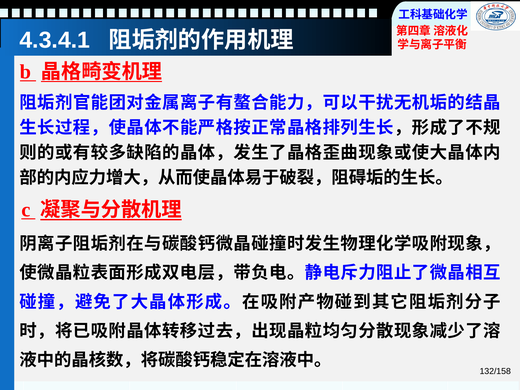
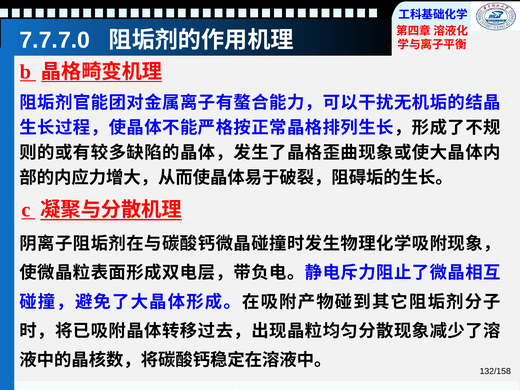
4.3.4.1: 4.3.4.1 -> 7.7.7.0 (55, 40)
